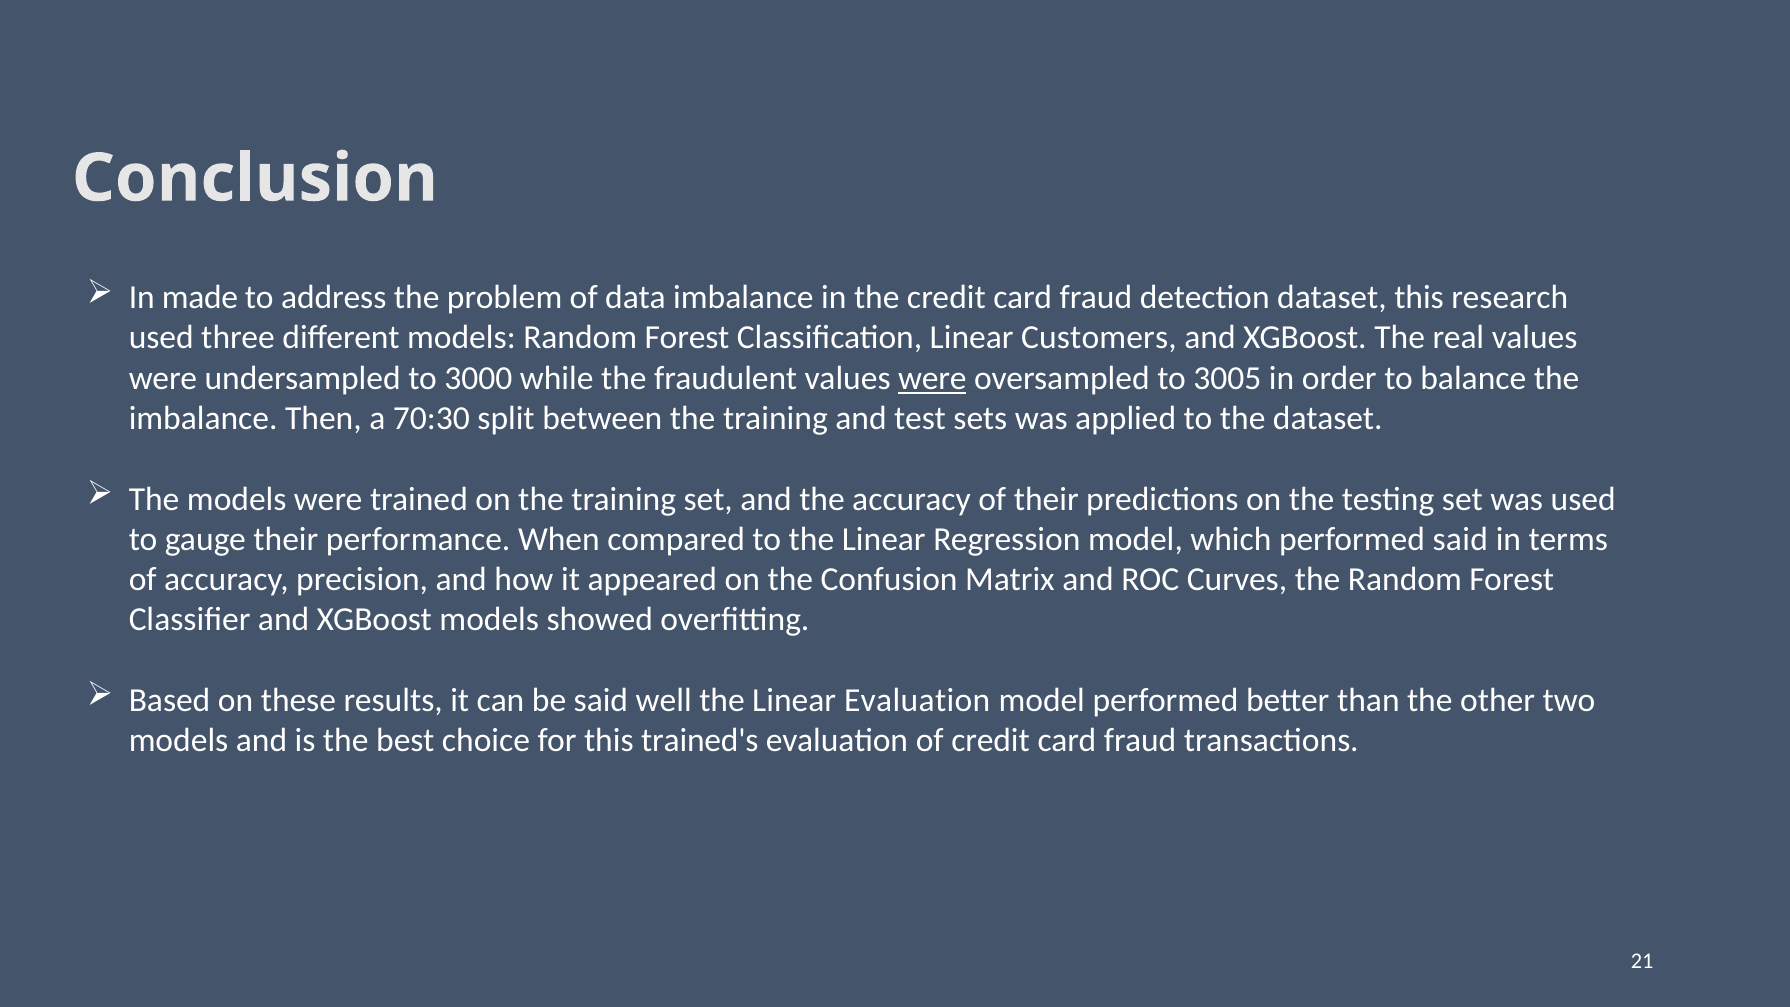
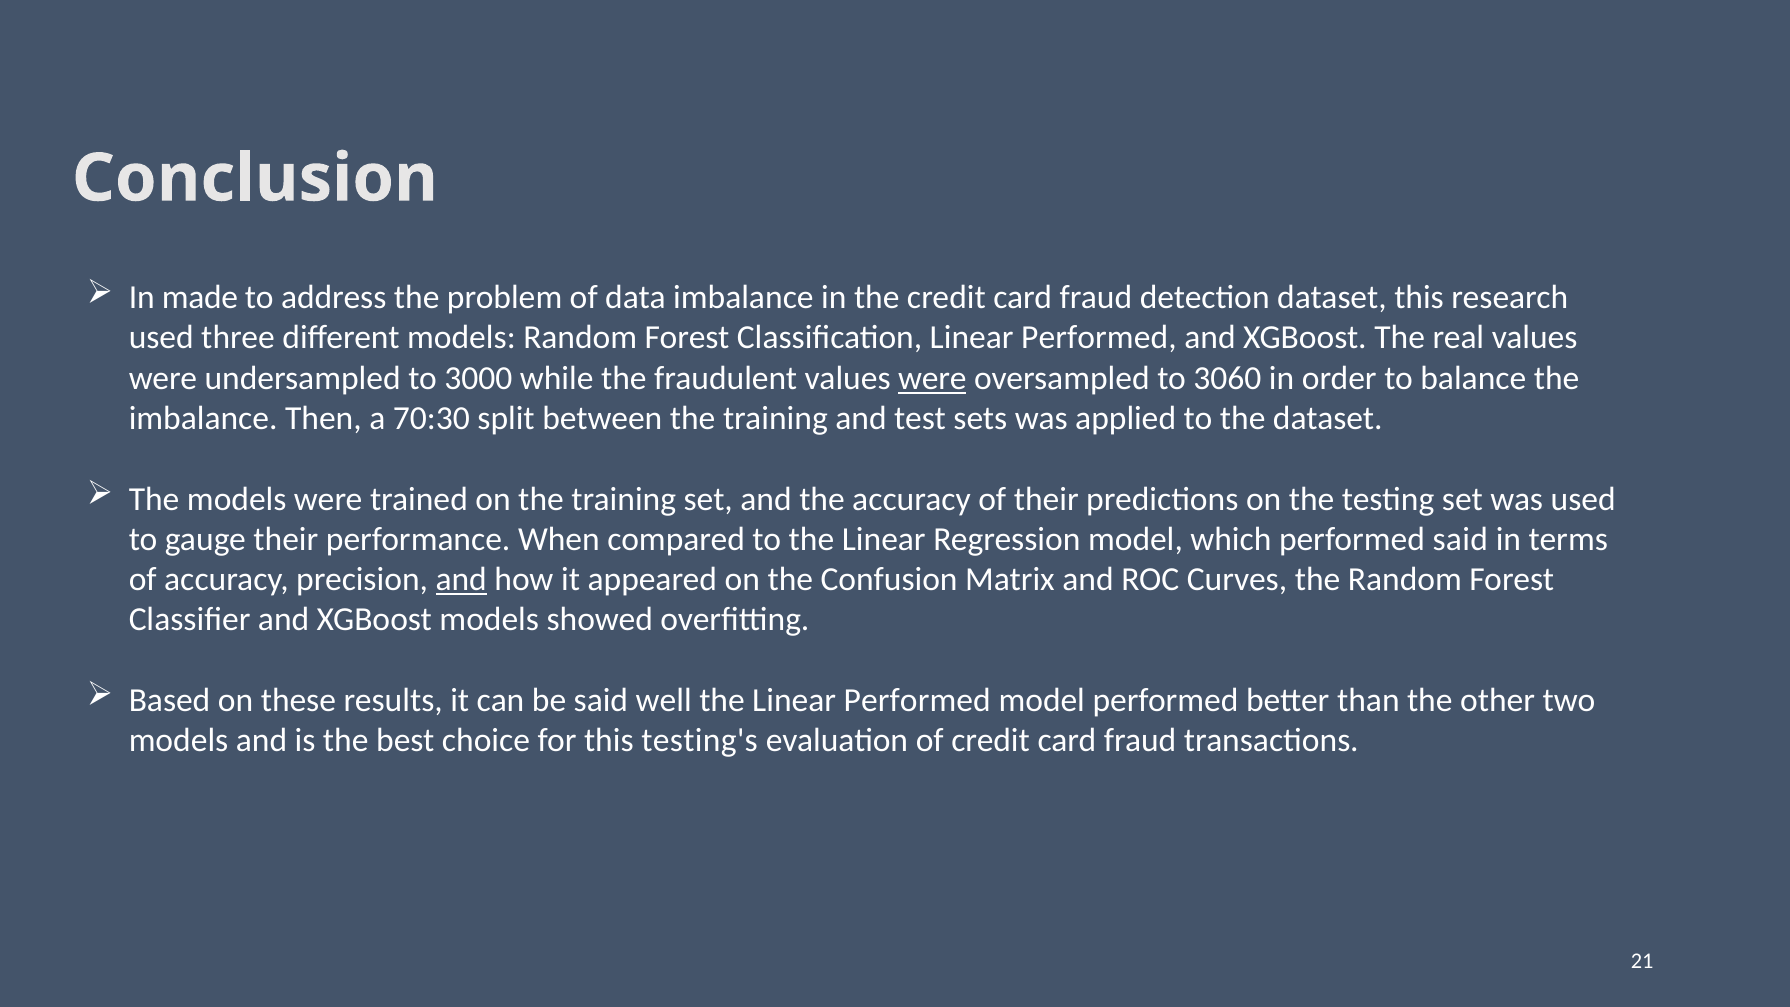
Classification Linear Customers: Customers -> Performed (1099, 338)
3005: 3005 -> 3060 (1227, 378)
and underline: none -> present (461, 579)
the Linear Evaluation: Evaluation -> Performed (917, 700)
trained's: trained's -> testing's (700, 741)
